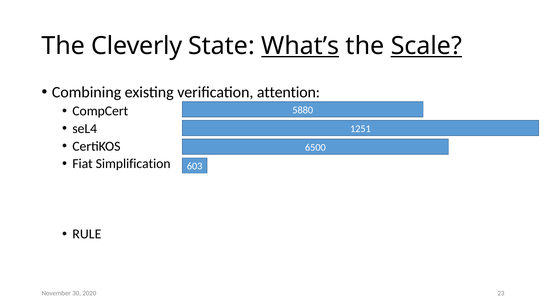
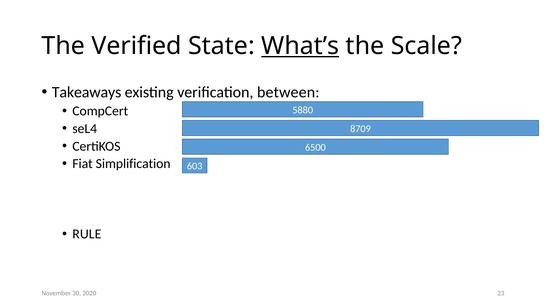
Cleverly: Cleverly -> Verified (137, 46)
Scale underline: present -> none (426, 46)
Combining: Combining -> Takeaways (87, 92)
attention: attention -> between (288, 92)
1251: 1251 -> 8709 (360, 129)
